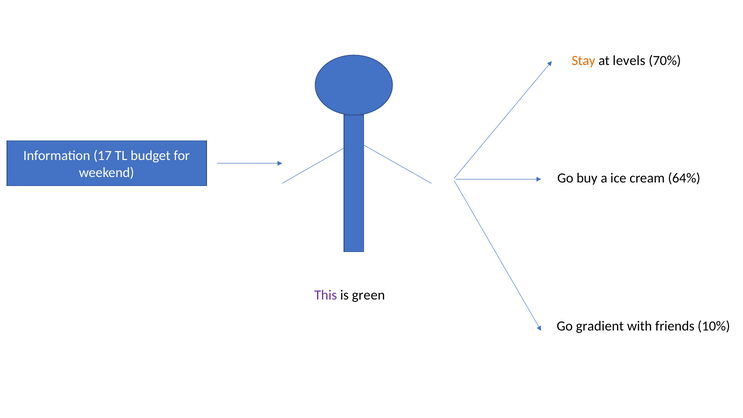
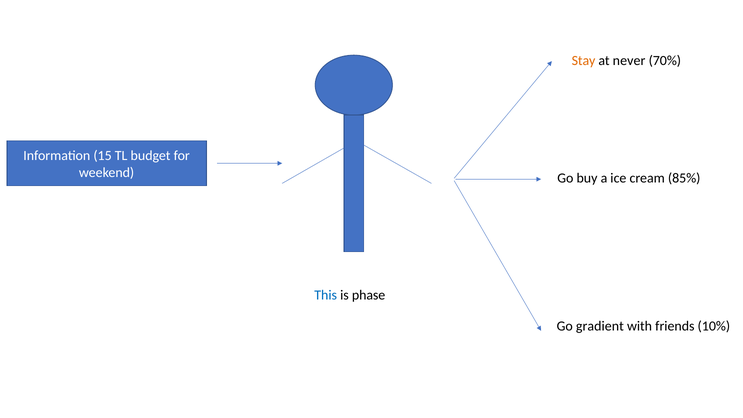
levels: levels -> never (629, 61)
17: 17 -> 15 (103, 156)
64%: 64% -> 85% (684, 178)
This colour: purple -> blue (326, 295)
green: green -> phase (369, 295)
